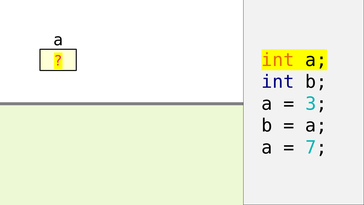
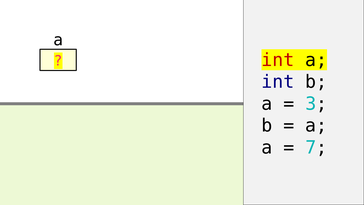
int colour: orange -> red (278, 60)
